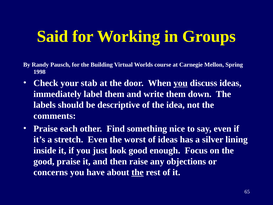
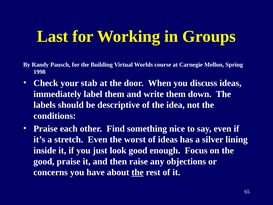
Said: Said -> Last (53, 36)
you underline: present -> none (181, 83)
comments: comments -> conditions (55, 116)
